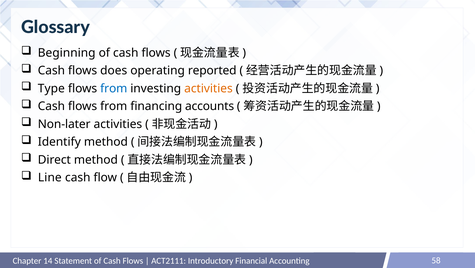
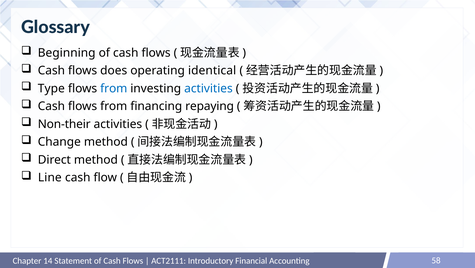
reported: reported -> identical (212, 70)
activities colour: orange -> blue (208, 88)
accounts: accounts -> repaying (210, 106)
Non-later: Non-later -> Non-their (64, 124)
Identify: Identify -> Change (59, 142)
